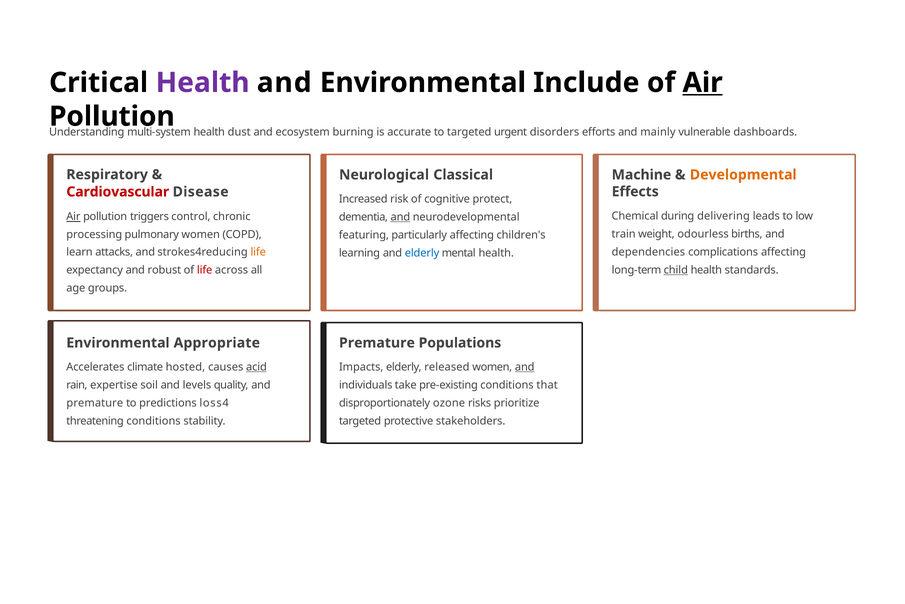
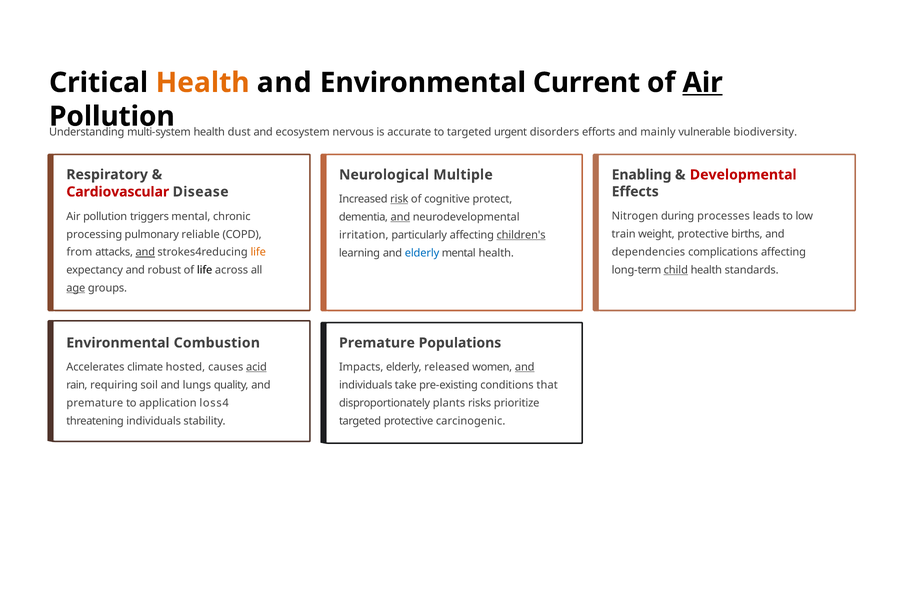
Health colour: purple -> orange (203, 83)
Include: Include -> Current (587, 83)
burning: burning -> nervous (353, 132)
dashboards: dashboards -> biodiversity (765, 132)
Classical: Classical -> Multiple (463, 175)
Machine: Machine -> Enabling (642, 175)
Developmental colour: orange -> red (743, 175)
risk underline: none -> present (399, 199)
Chemical: Chemical -> Nitrogen (635, 216)
delivering: delivering -> processes (723, 216)
Air underline: present -> none (73, 217)
triggers control: control -> mental (191, 217)
weight odourless: odourless -> protective (703, 234)
pulmonary women: women -> reliable (201, 235)
featuring: featuring -> irritation (364, 235)
children's underline: none -> present (521, 235)
learn: learn -> from (79, 252)
and underline: none -> present (145, 252)
life colour: red -> black (205, 270)
age underline: none -> present (76, 288)
Appropriate: Appropriate -> Combustion (217, 343)
expertise: expertise -> requiring (114, 385)
levels: levels -> lungs (197, 385)
predictions: predictions -> application (168, 403)
ozone: ozone -> plants (449, 403)
threatening conditions: conditions -> individuals (154, 421)
stakeholders: stakeholders -> carcinogenic (471, 421)
